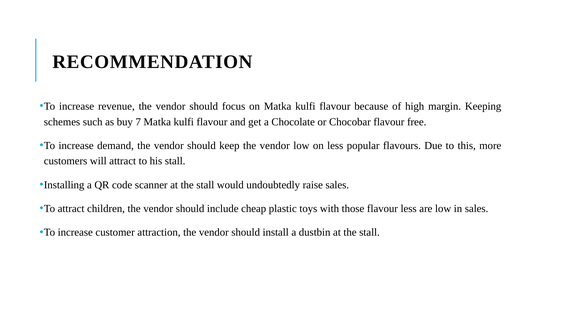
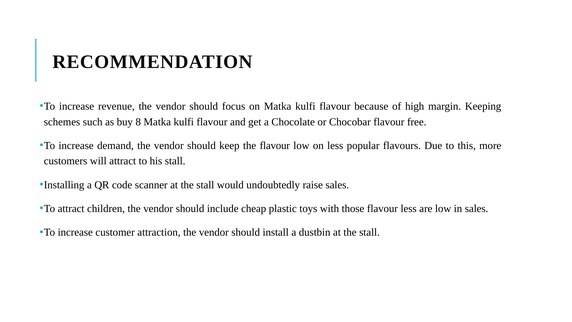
7: 7 -> 8 (138, 122)
keep the vendor: vendor -> flavour (275, 145)
